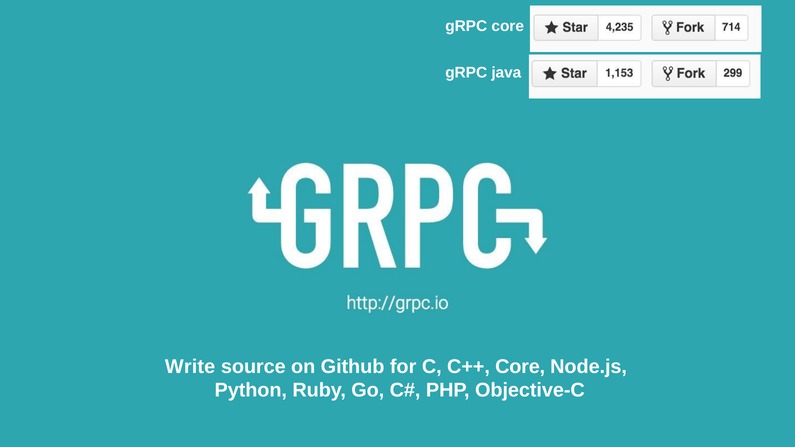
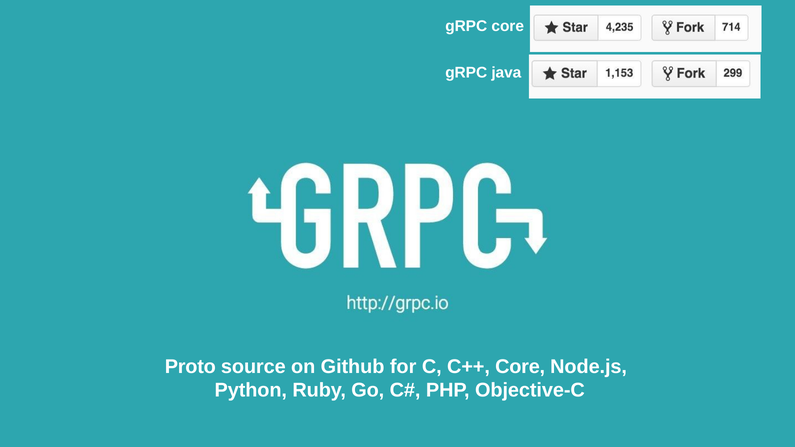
Write: Write -> Proto (190, 367)
